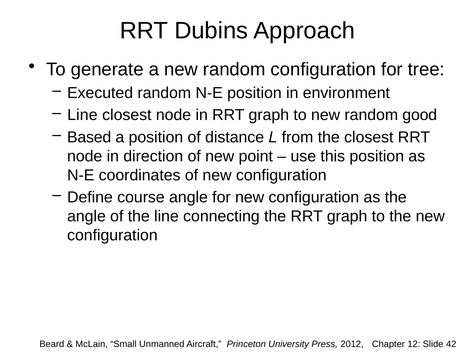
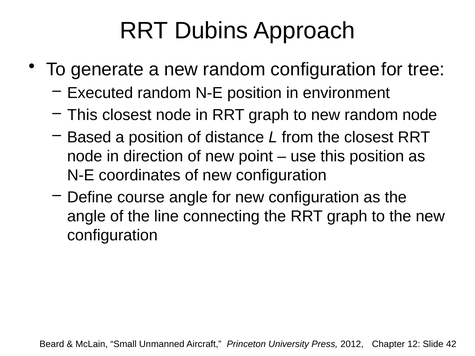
Line: Line -> This (82, 115)
random good: good -> node (420, 115)
